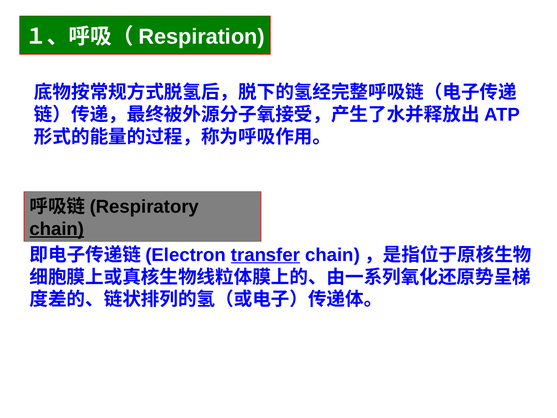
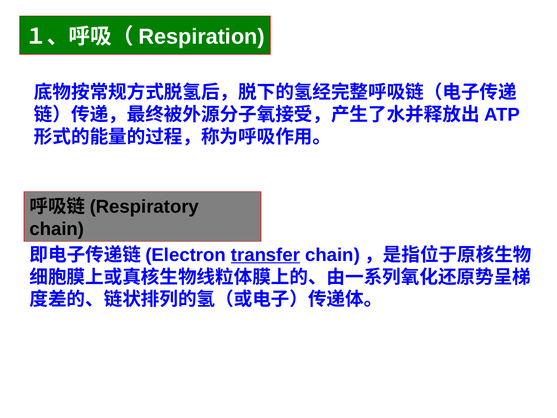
chain underline: present -> none (57, 229)
